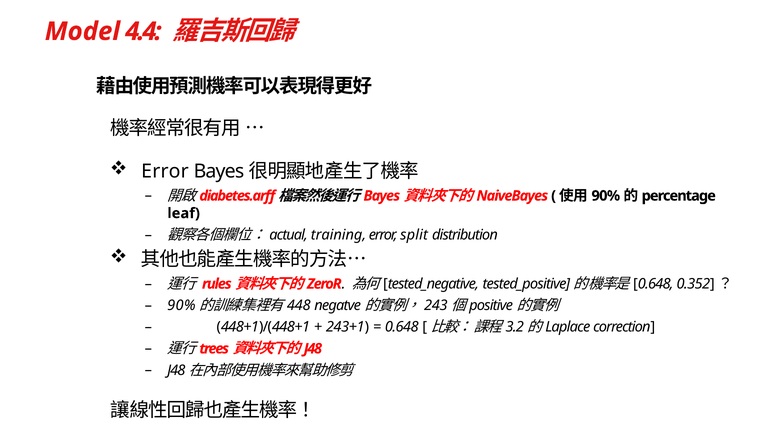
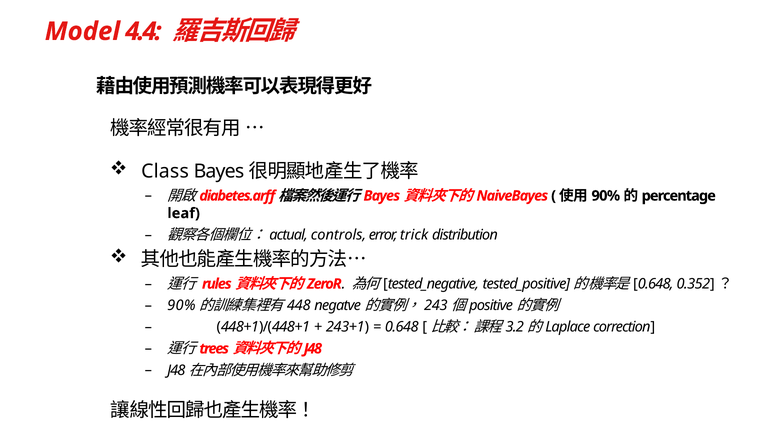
Error: Error -> Class (165, 171)
training: training -> controls (338, 235)
split: split -> trick (414, 235)
